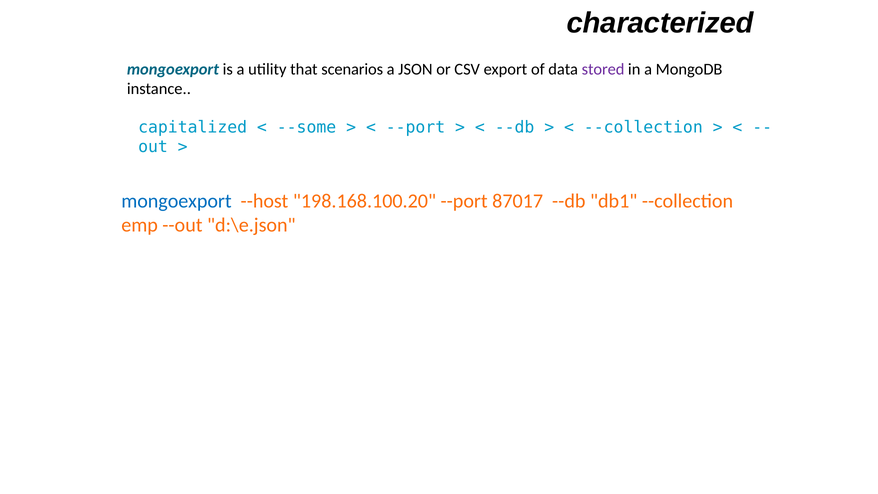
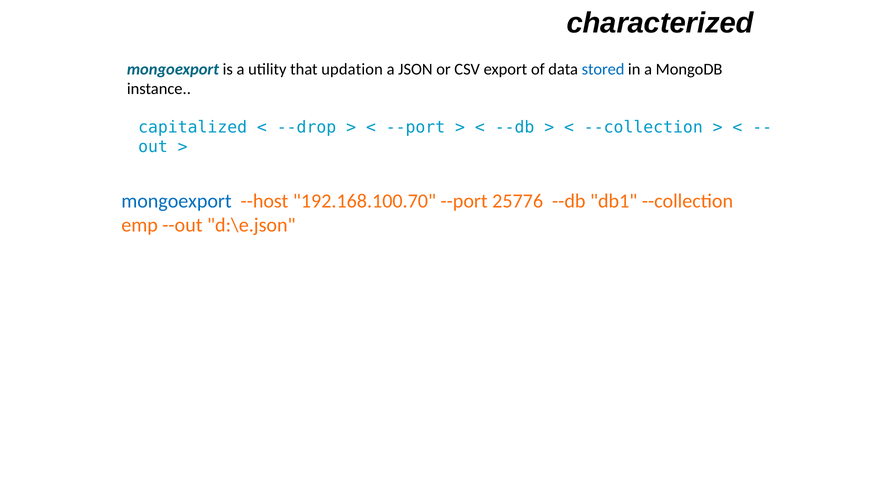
scenarios: scenarios -> updation (352, 69)
stored colour: purple -> blue (603, 69)
--some: --some -> --drop (307, 127)
198.168.100.20: 198.168.100.20 -> 192.168.100.70 (364, 201)
87017: 87017 -> 25776 (518, 201)
